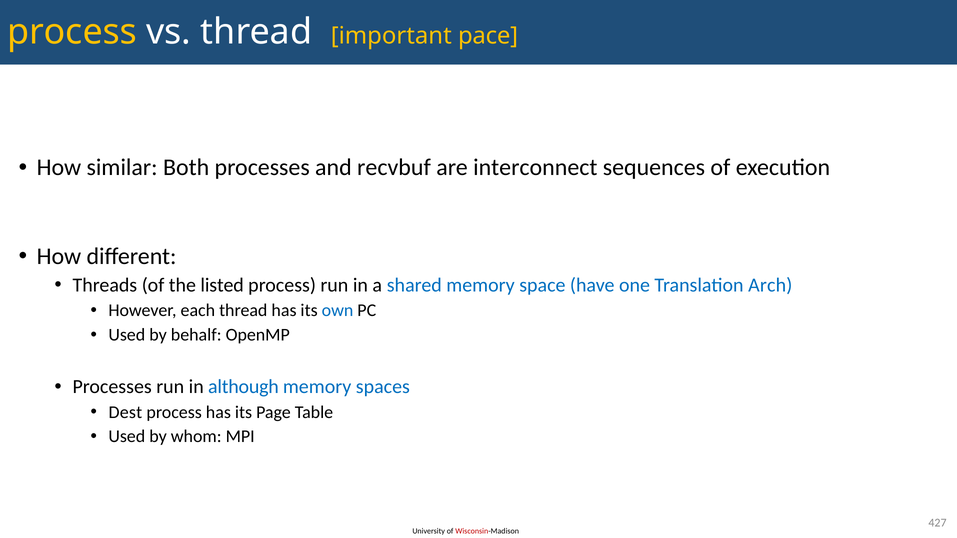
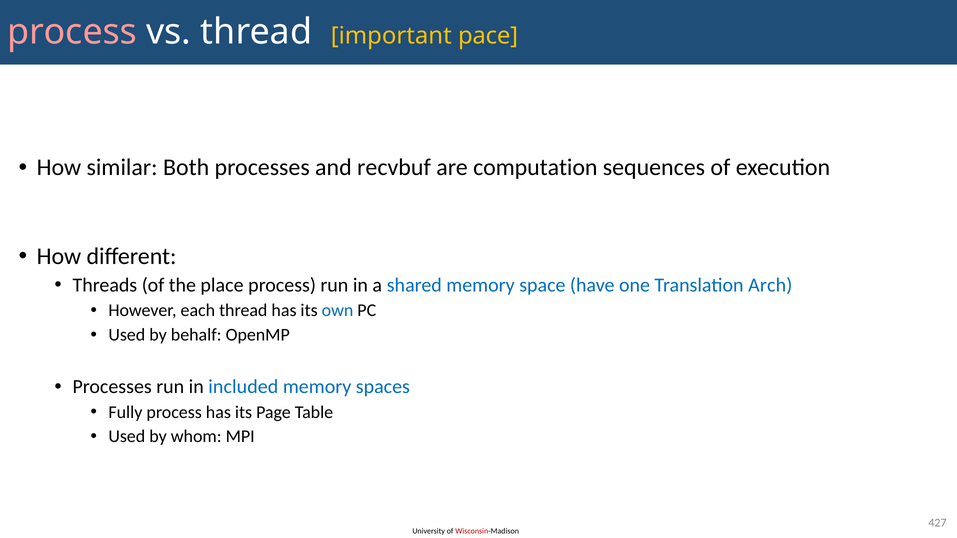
process colour: yellow -> pink (72, 32)
interconnect: interconnect -> computation (535, 168)
listed: listed -> place (222, 285)
although: although -> included (243, 387)
Dest: Dest -> Fully (125, 412)
